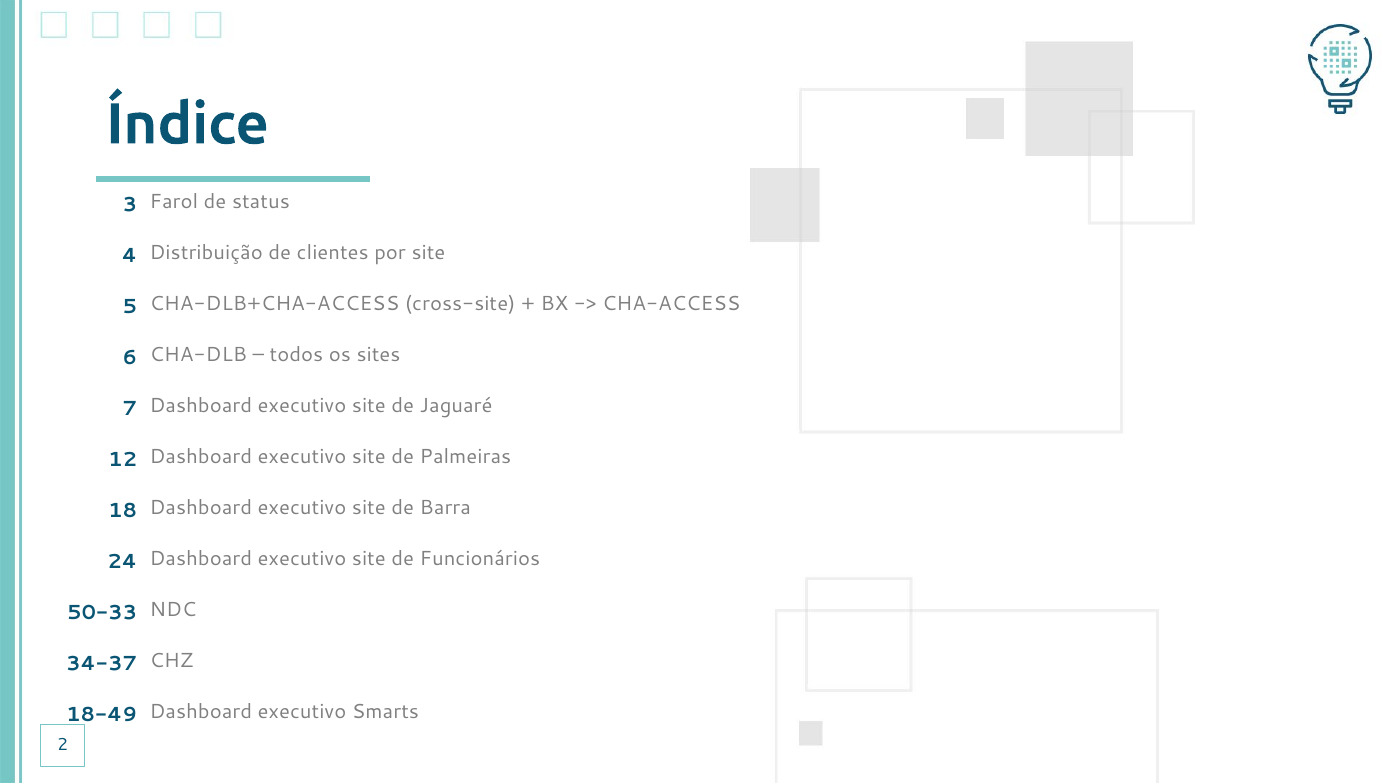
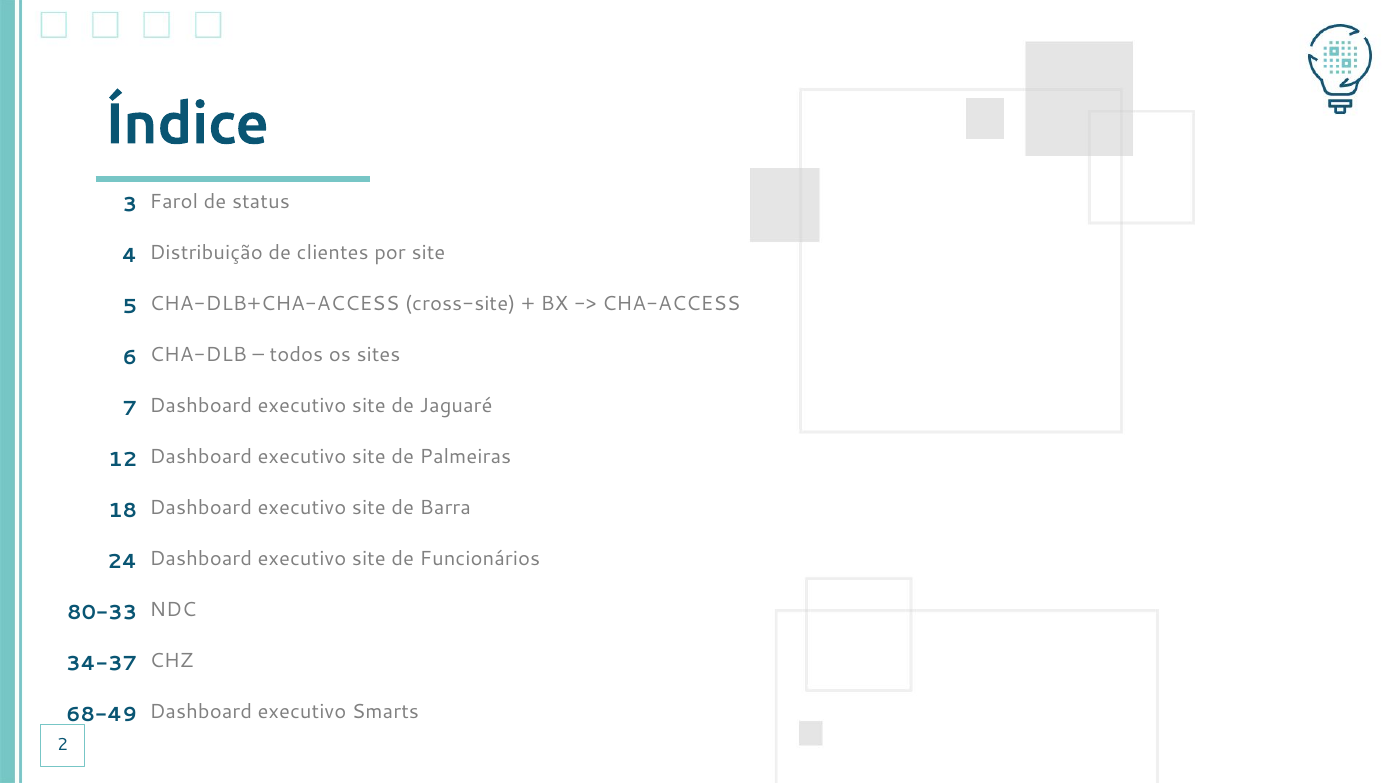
50-33: 50-33 -> 80-33 (102, 613)
18-49: 18-49 -> 68-49 (102, 715)
